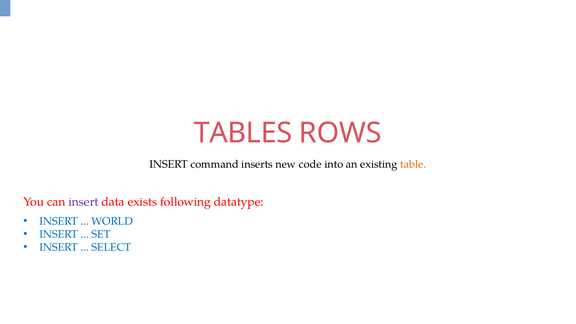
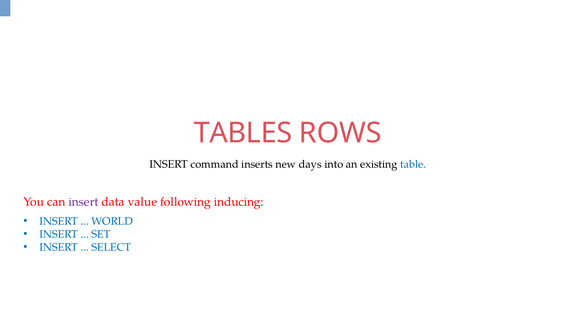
code: code -> days (310, 164)
table colour: orange -> blue (413, 164)
exists: exists -> value (142, 202)
datatype: datatype -> inducing (239, 202)
